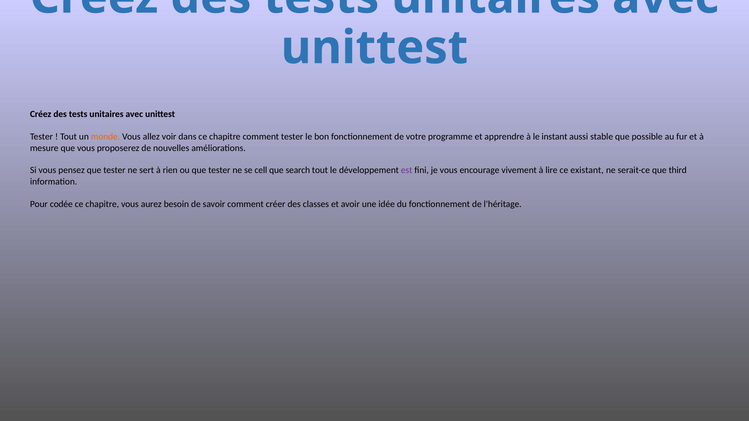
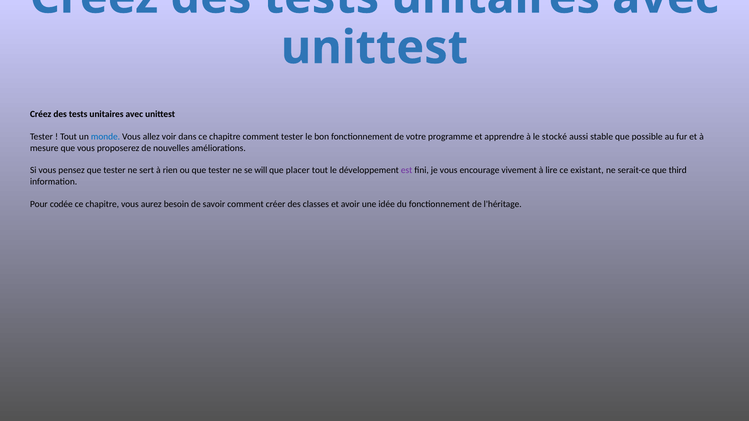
monde colour: orange -> blue (106, 137)
instant: instant -> stocké (554, 137)
cell: cell -> will (261, 171)
search: search -> placer (298, 171)
